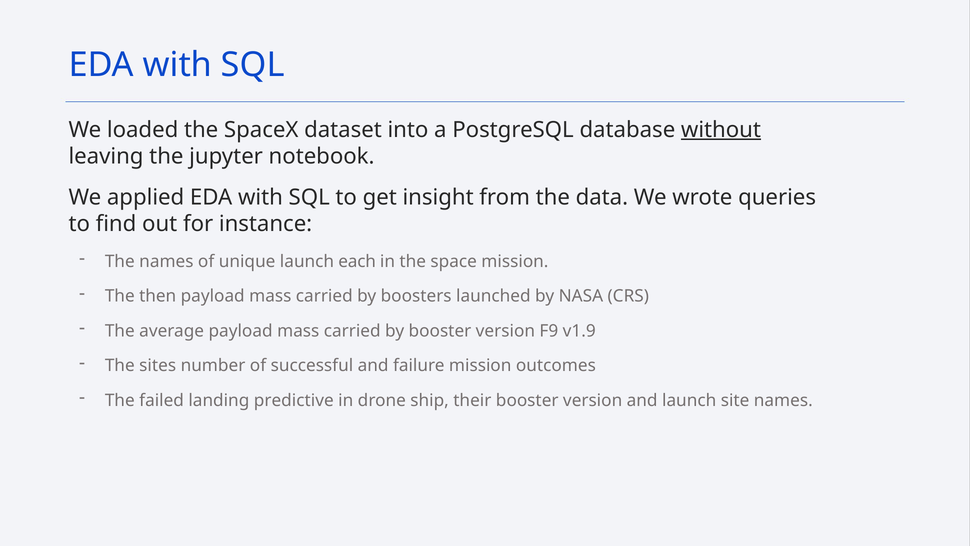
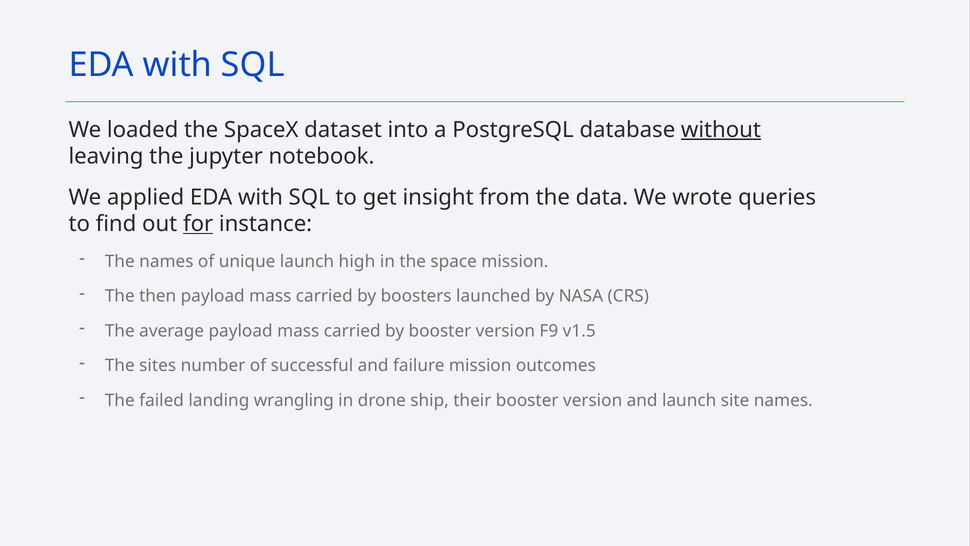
for underline: none -> present (198, 224)
each: each -> high (357, 261)
v1.9: v1.9 -> v1.5 (579, 331)
predictive: predictive -> wrangling (294, 400)
